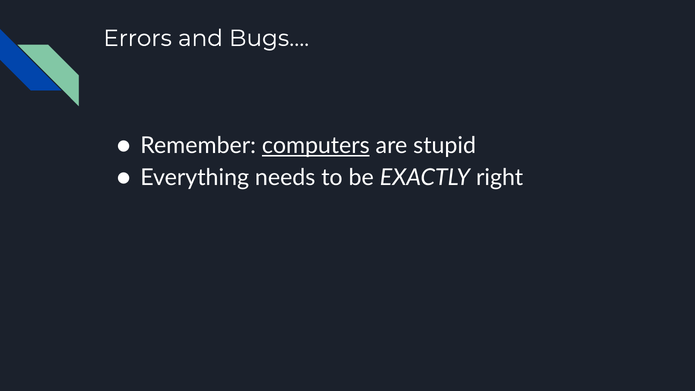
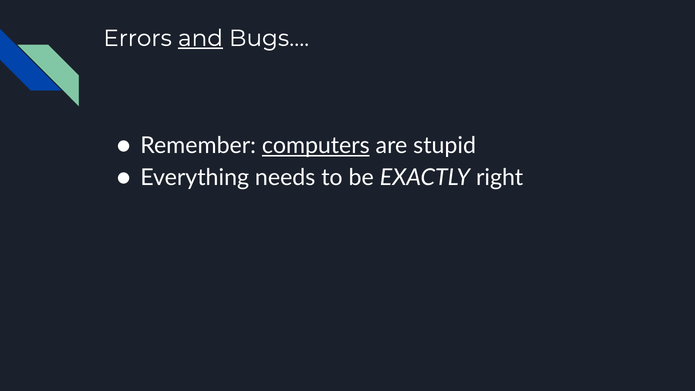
and underline: none -> present (200, 38)
